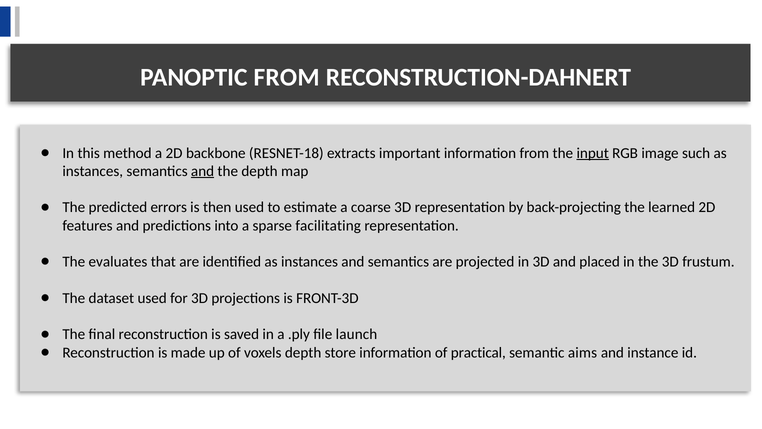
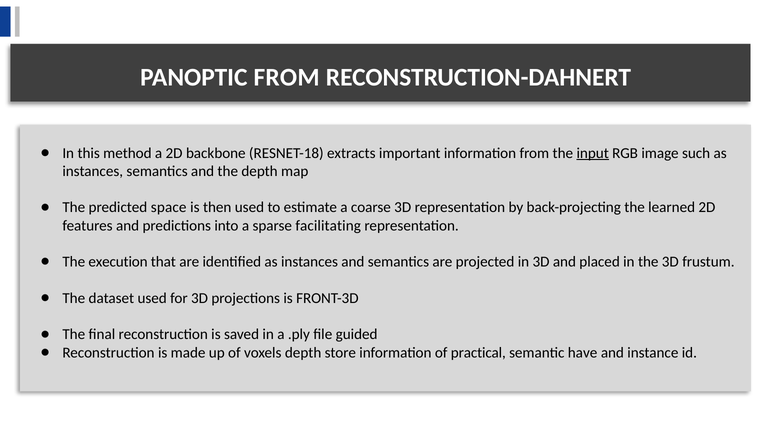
and underline: present -> none (203, 171)
errors: errors -> space (169, 207)
evaluates: evaluates -> execution (118, 262)
launch: launch -> guided (357, 334)
aims: aims -> have (583, 352)
